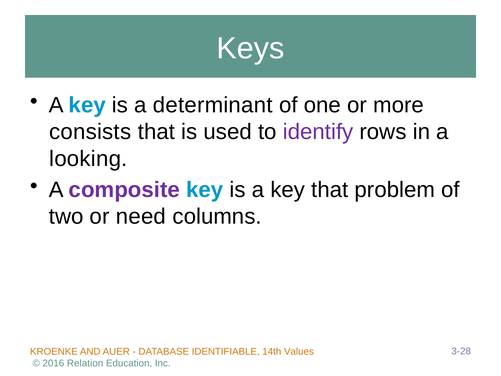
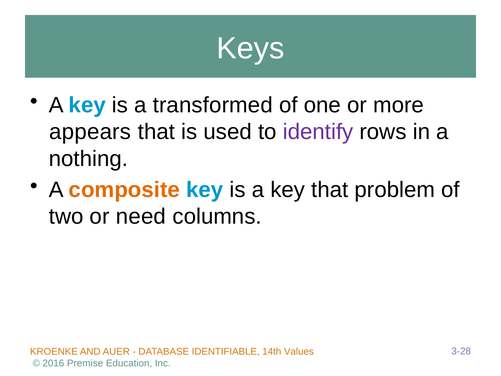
determinant: determinant -> transformed (213, 105)
consists: consists -> appears (90, 132)
looking: looking -> nothing (88, 159)
composite colour: purple -> orange (124, 190)
Relation: Relation -> Premise (85, 363)
